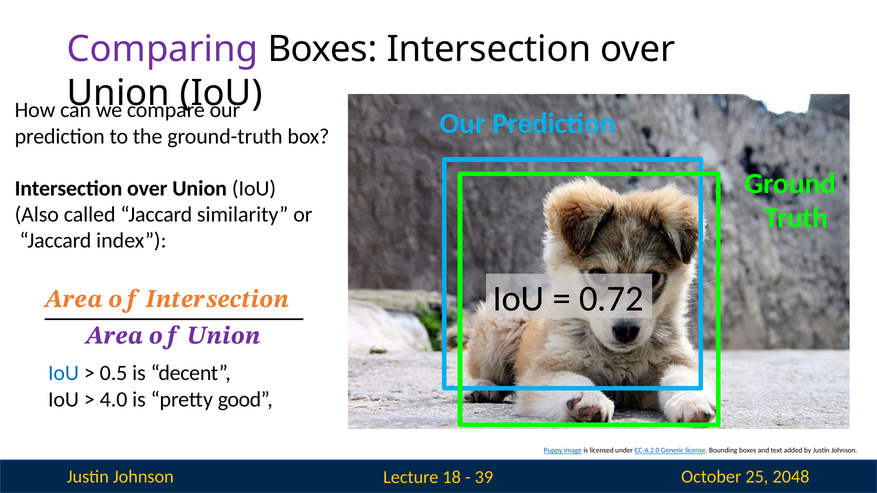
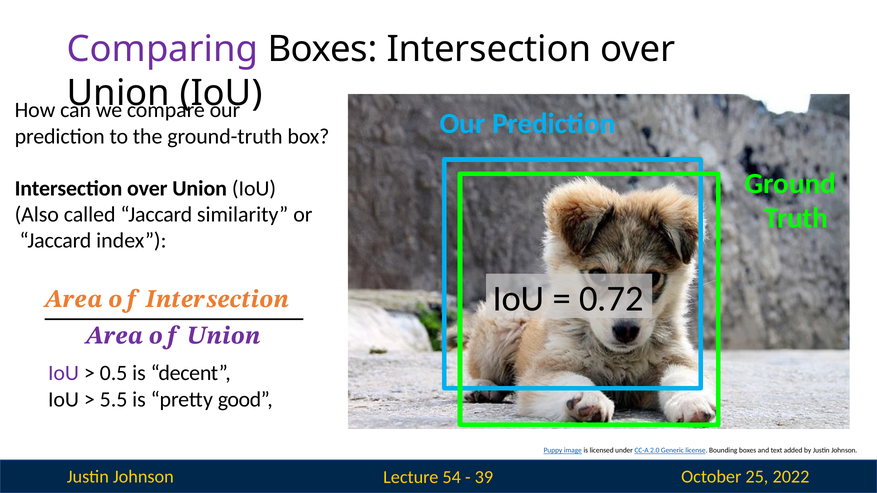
IoU colour: blue -> purple (64, 373)
4.0: 4.0 -> 5.5 (114, 400)
18: 18 -> 54 (452, 477)
2048: 2048 -> 2022 (791, 477)
